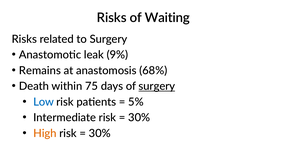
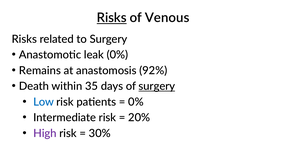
Risks underline: none -> present (112, 18)
Waiting: Waiting -> Venous (167, 18)
leak 9%: 9% -> 0% (117, 55)
68%: 68% -> 92% (153, 70)
75: 75 -> 35 (92, 86)
5%: 5% -> 0% (136, 102)
30%: 30% -> 20% (139, 117)
High colour: orange -> purple (45, 133)
